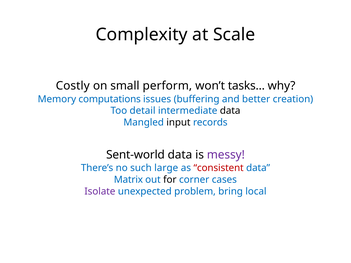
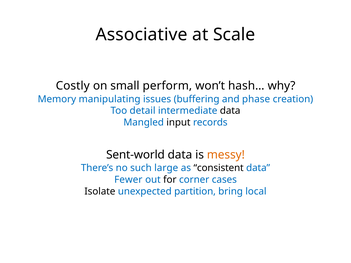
Complexity: Complexity -> Associative (142, 35)
tasks…: tasks… -> hash… (246, 86)
computations: computations -> manipulating (110, 99)
better: better -> phase (256, 99)
messy colour: purple -> orange (226, 155)
consistent colour: red -> black (219, 168)
Matrix: Matrix -> Fewer (128, 180)
Isolate colour: purple -> black (100, 192)
problem: problem -> partition (195, 192)
